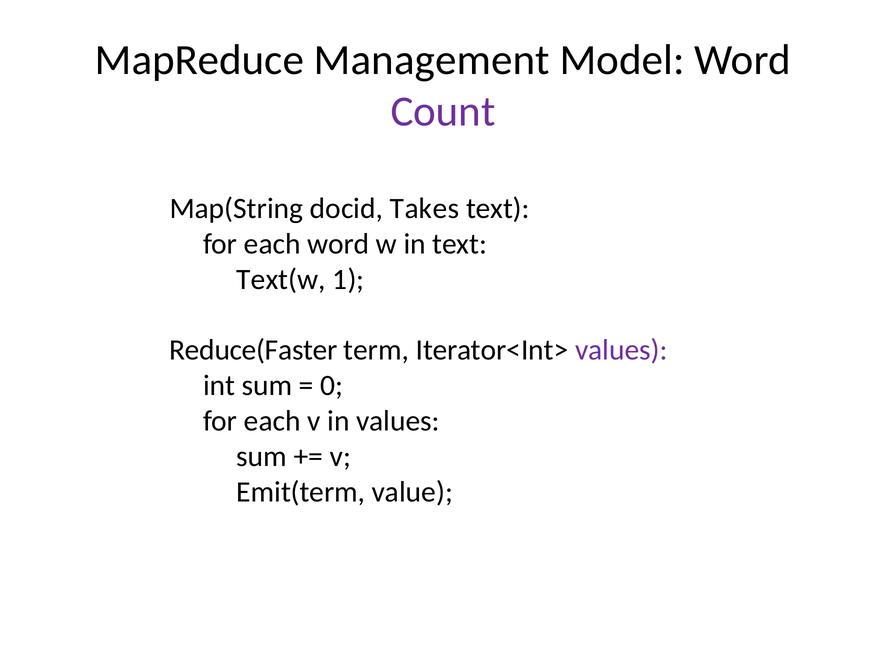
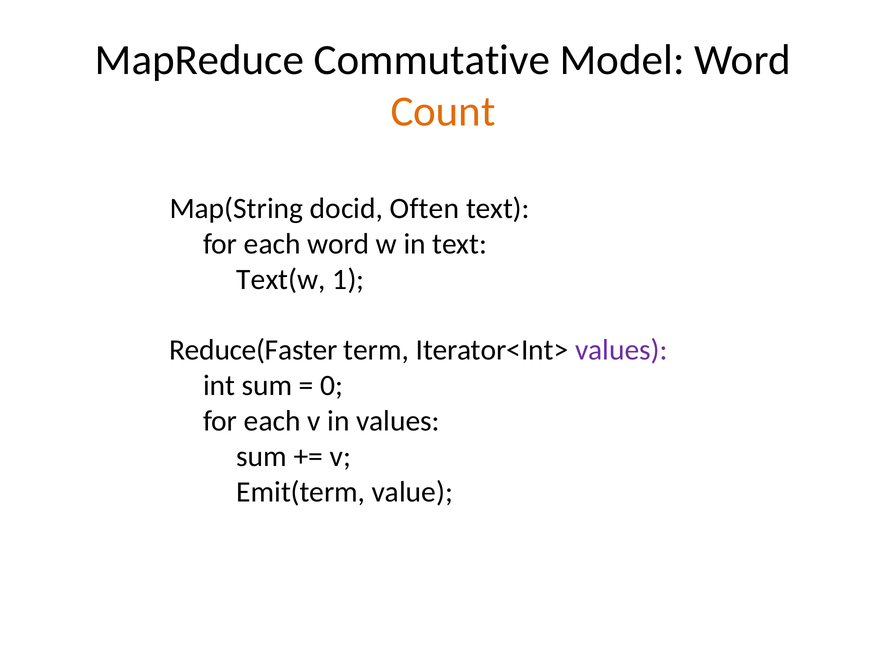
Management: Management -> Commutative (432, 60)
Count colour: purple -> orange (443, 112)
Takes: Takes -> Often (425, 209)
